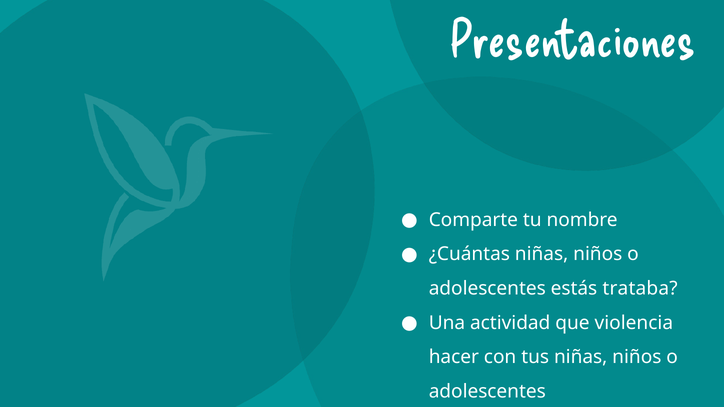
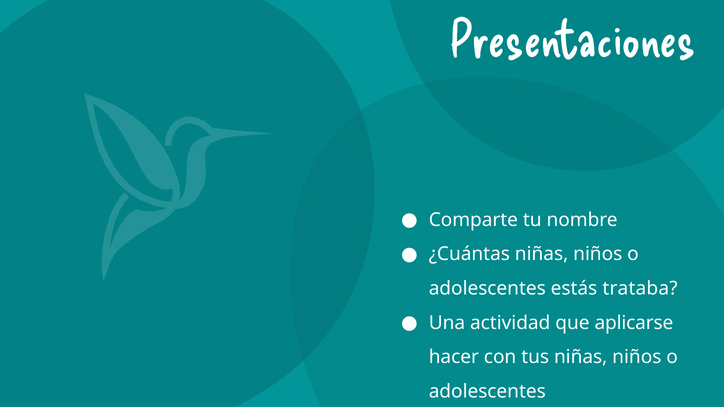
violencia: violencia -> aplicarse (634, 323)
